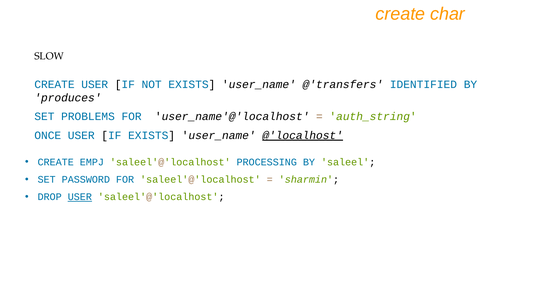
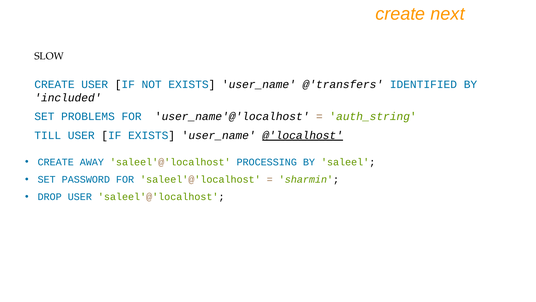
char: char -> next (447, 14)
produces: produces -> included (68, 98)
ONCE: ONCE -> TILL (48, 135)
EMPJ: EMPJ -> AWAY (92, 162)
USER underline: present -> none (80, 197)
